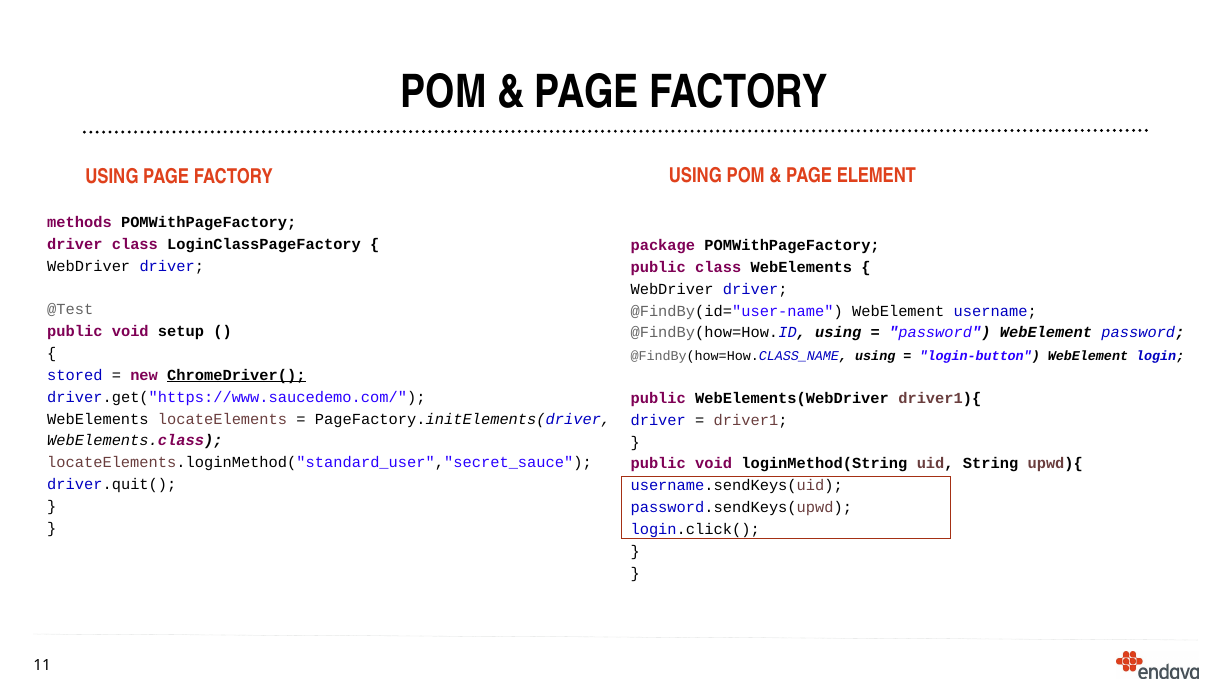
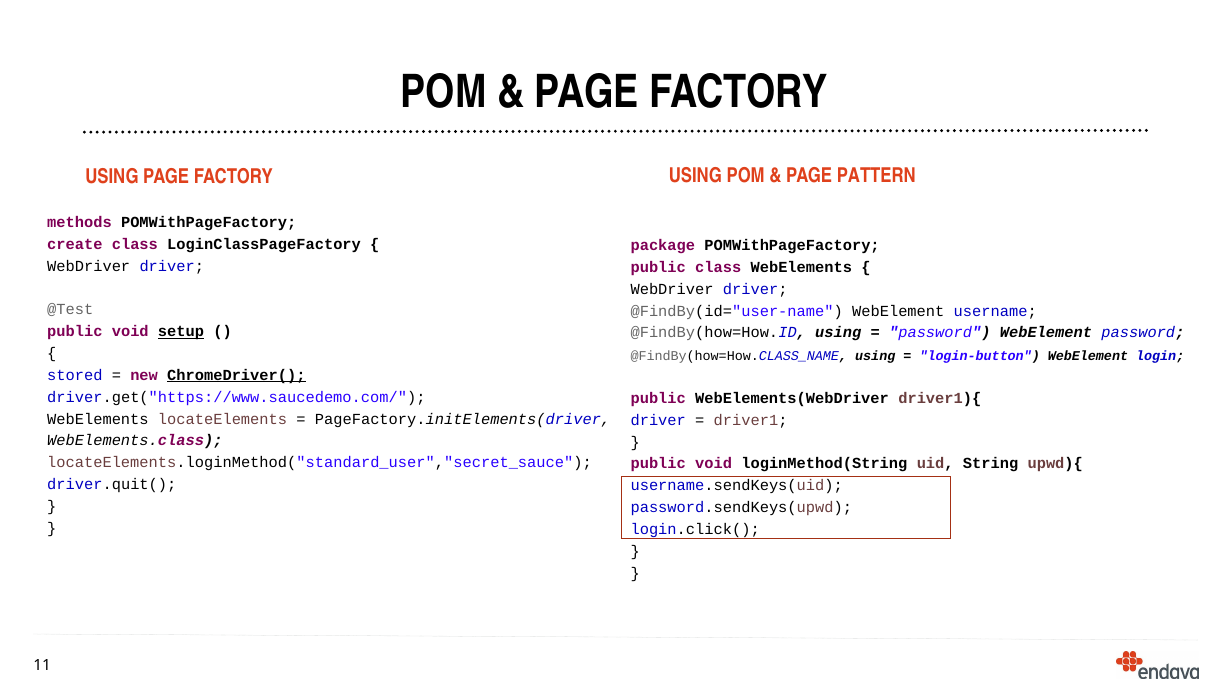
ELEMENT: ELEMENT -> PATTERN (876, 176)
driver: driver -> create (75, 244)
setup underline: none -> present (181, 331)
